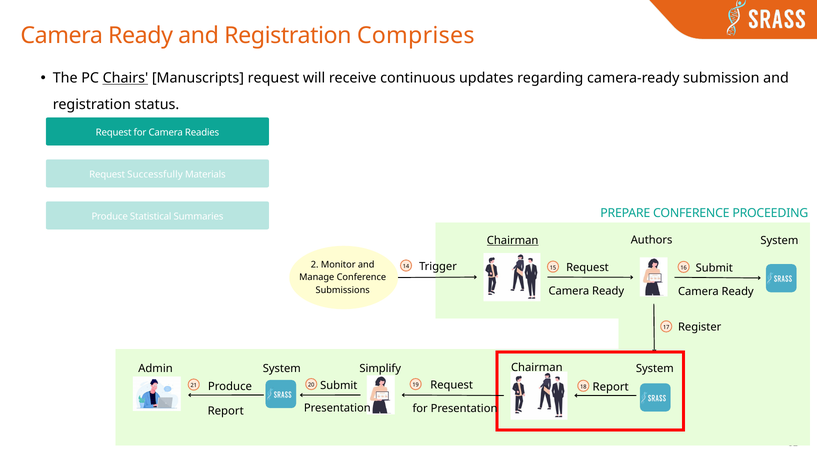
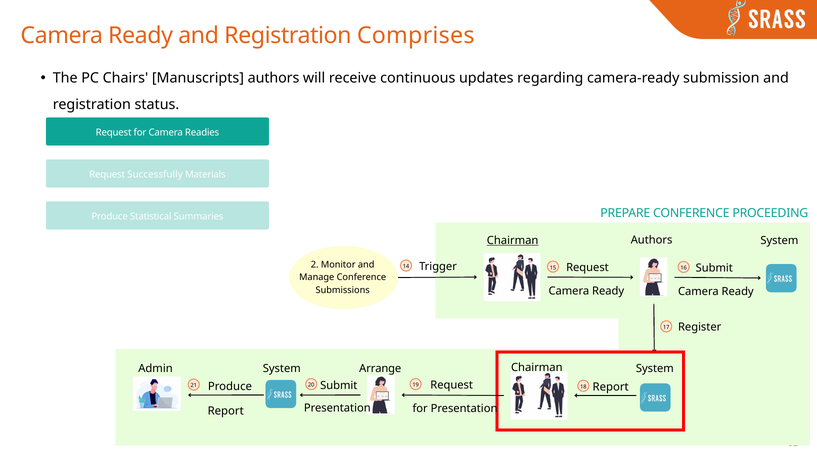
Chairs underline: present -> none (125, 78)
Manuscripts request: request -> authors (274, 78)
Simplify: Simplify -> Arrange (380, 368)
